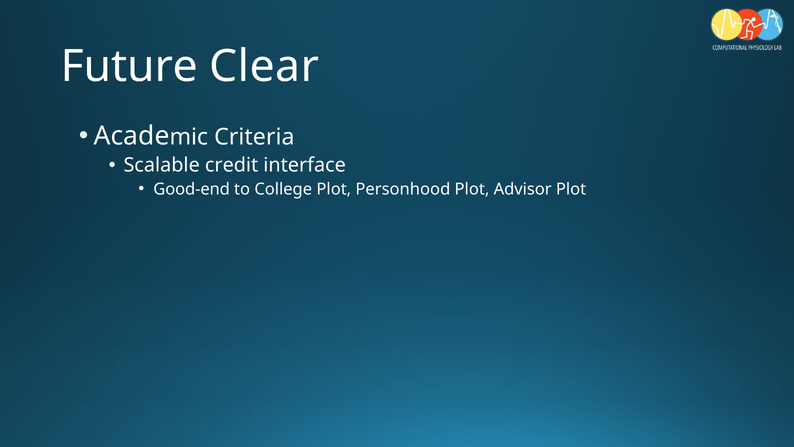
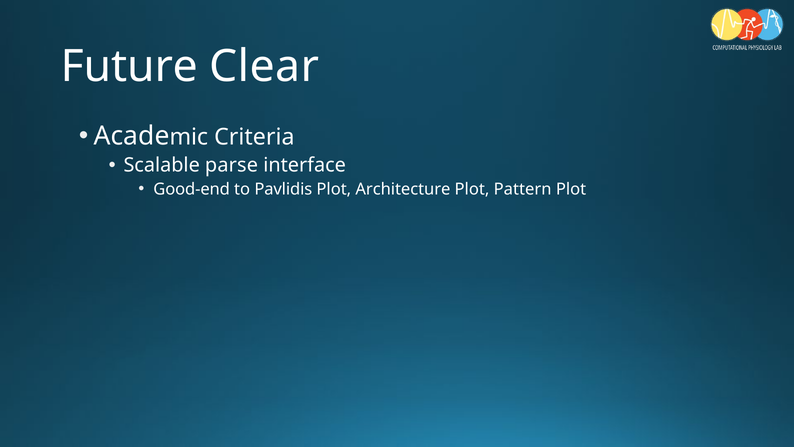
credit: credit -> parse (232, 165)
College: College -> Pavlidis (283, 189)
Personhood: Personhood -> Architecture (403, 189)
Advisor: Advisor -> Pattern (523, 189)
